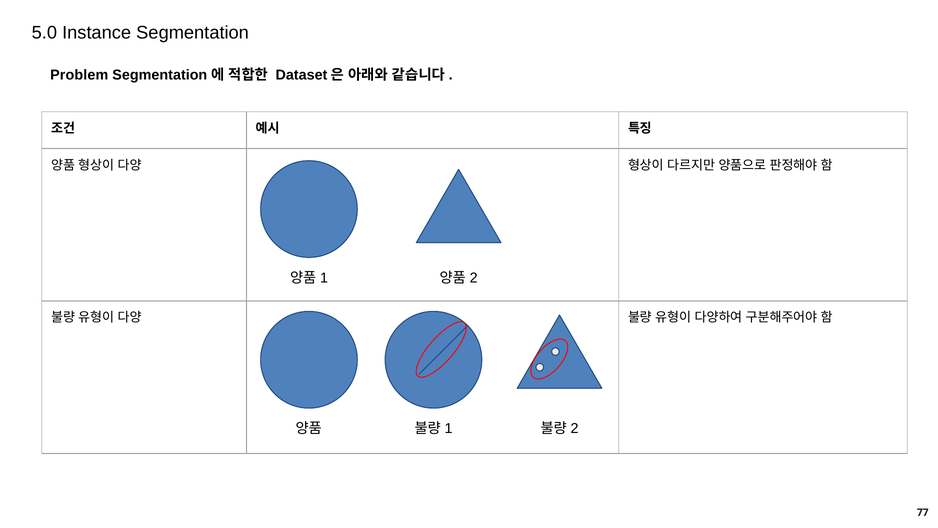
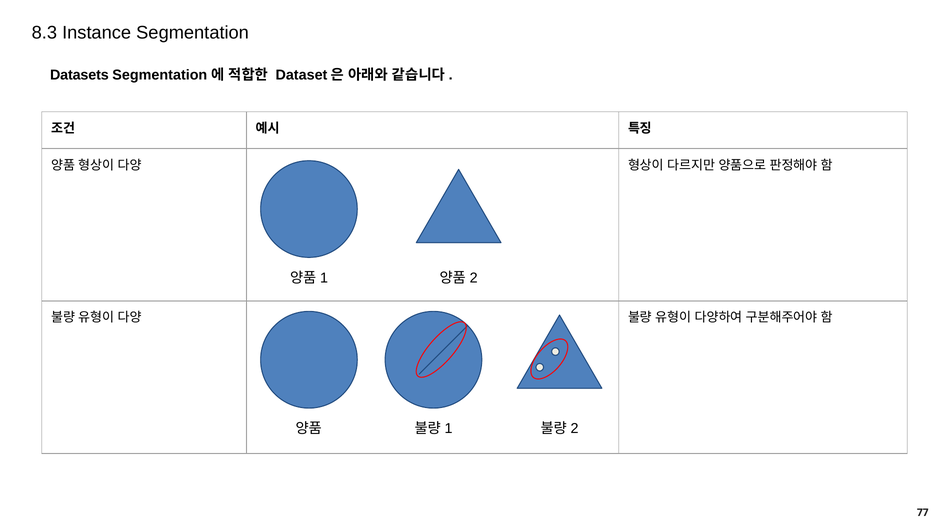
5.0: 5.0 -> 8.3 (44, 33)
Problem: Problem -> Datasets (79, 75)
